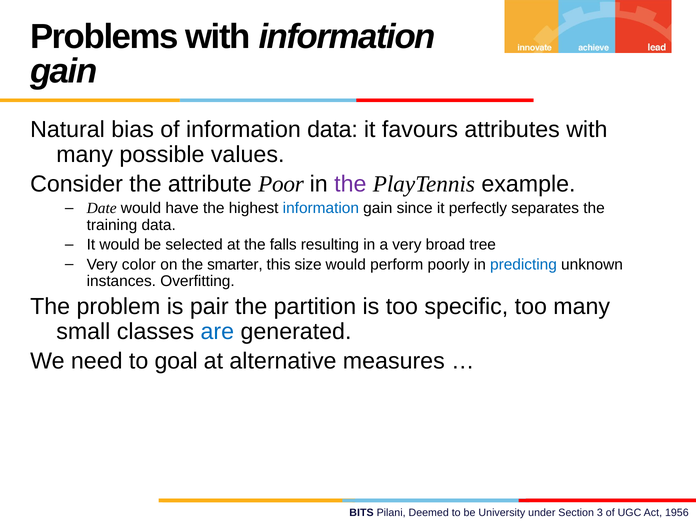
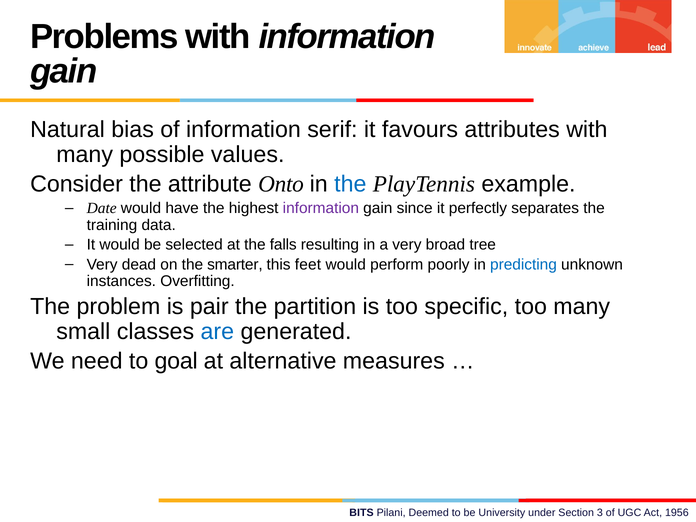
information data: data -> serif (332, 130)
Poor: Poor -> Onto (281, 184)
the colour: purple -> blue (350, 184)
information colour: blue -> purple (321, 208)
color: color -> dead (139, 264)
size: size -> feet (308, 264)
